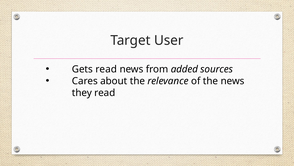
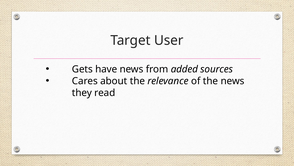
Gets read: read -> have (106, 69)
